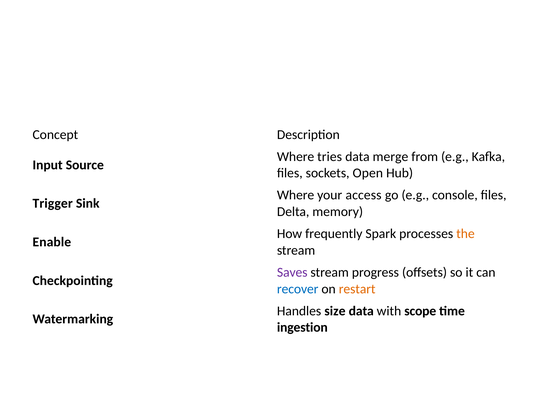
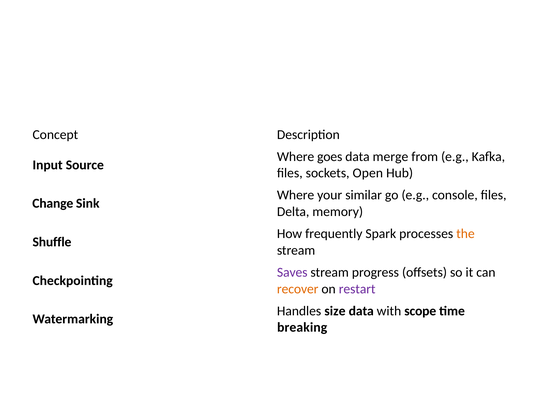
tries: tries -> goes (330, 157)
access: access -> similar (364, 195)
Trigger: Trigger -> Change (53, 204)
Enable: Enable -> Shuffle (52, 242)
recover colour: blue -> orange (298, 289)
restart colour: orange -> purple (357, 289)
ingestion: ingestion -> breaking (302, 328)
